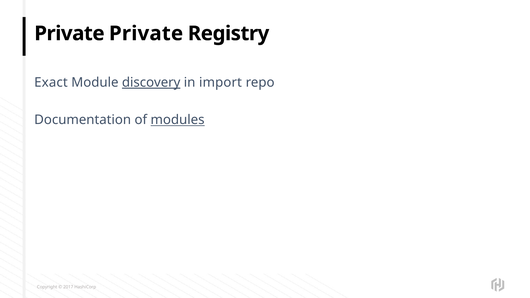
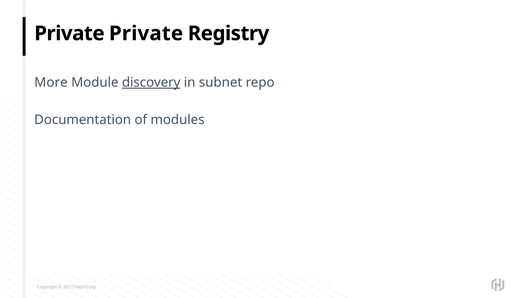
Exact: Exact -> More (51, 83)
import: import -> subnet (221, 83)
modules underline: present -> none (178, 120)
